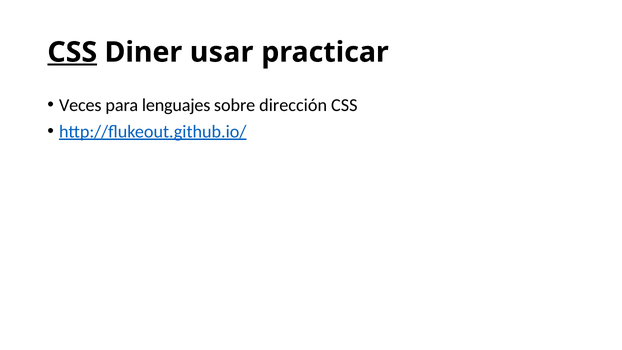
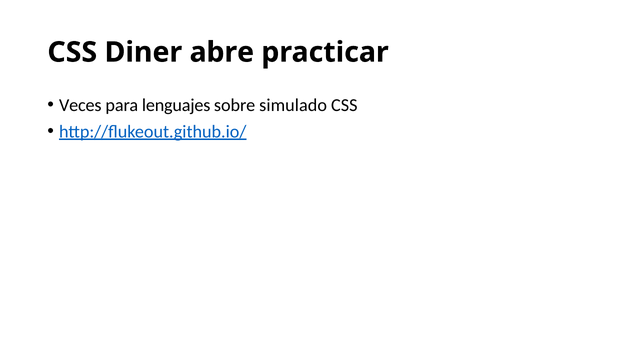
CSS underline: present -> none (72, 52)
usar: usar -> abre (222, 52)
dirección: dirección -> simulado (293, 105)
